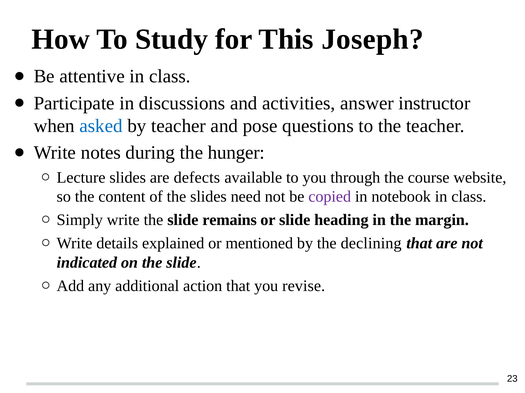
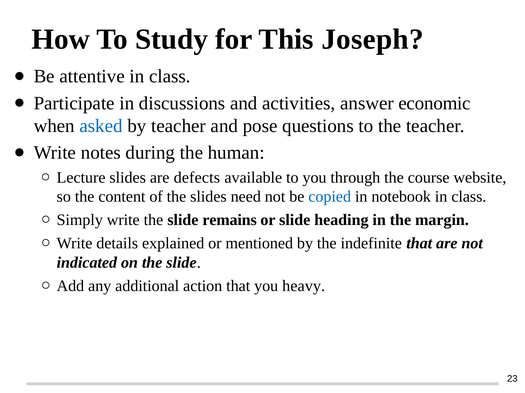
instructor: instructor -> economic (435, 103)
hunger: hunger -> human (236, 153)
copied colour: purple -> blue (330, 197)
declining: declining -> indefinite (371, 244)
revise: revise -> heavy (304, 286)
